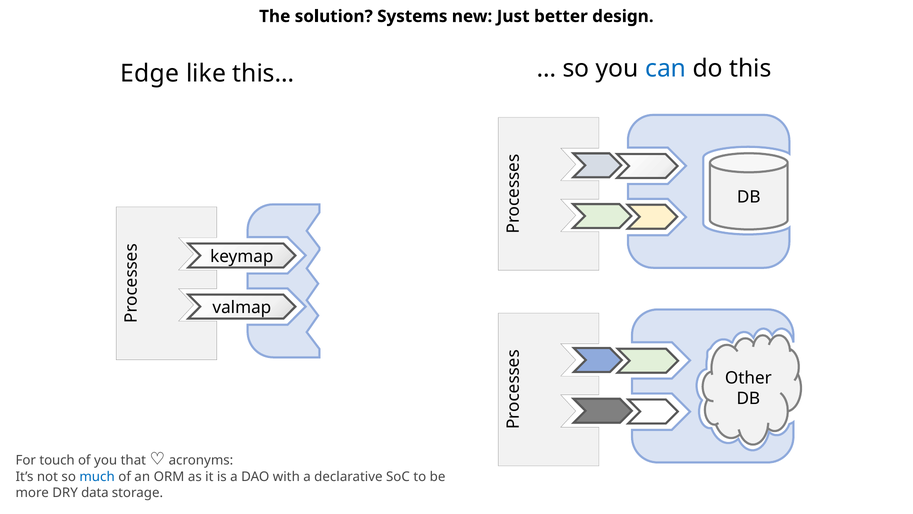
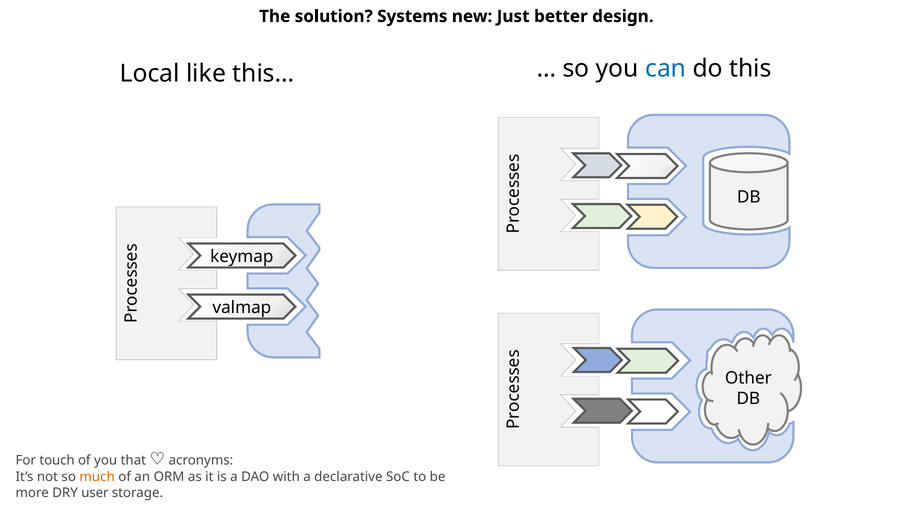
Edge: Edge -> Local (150, 74)
much colour: blue -> orange (97, 477)
data: data -> user (95, 493)
